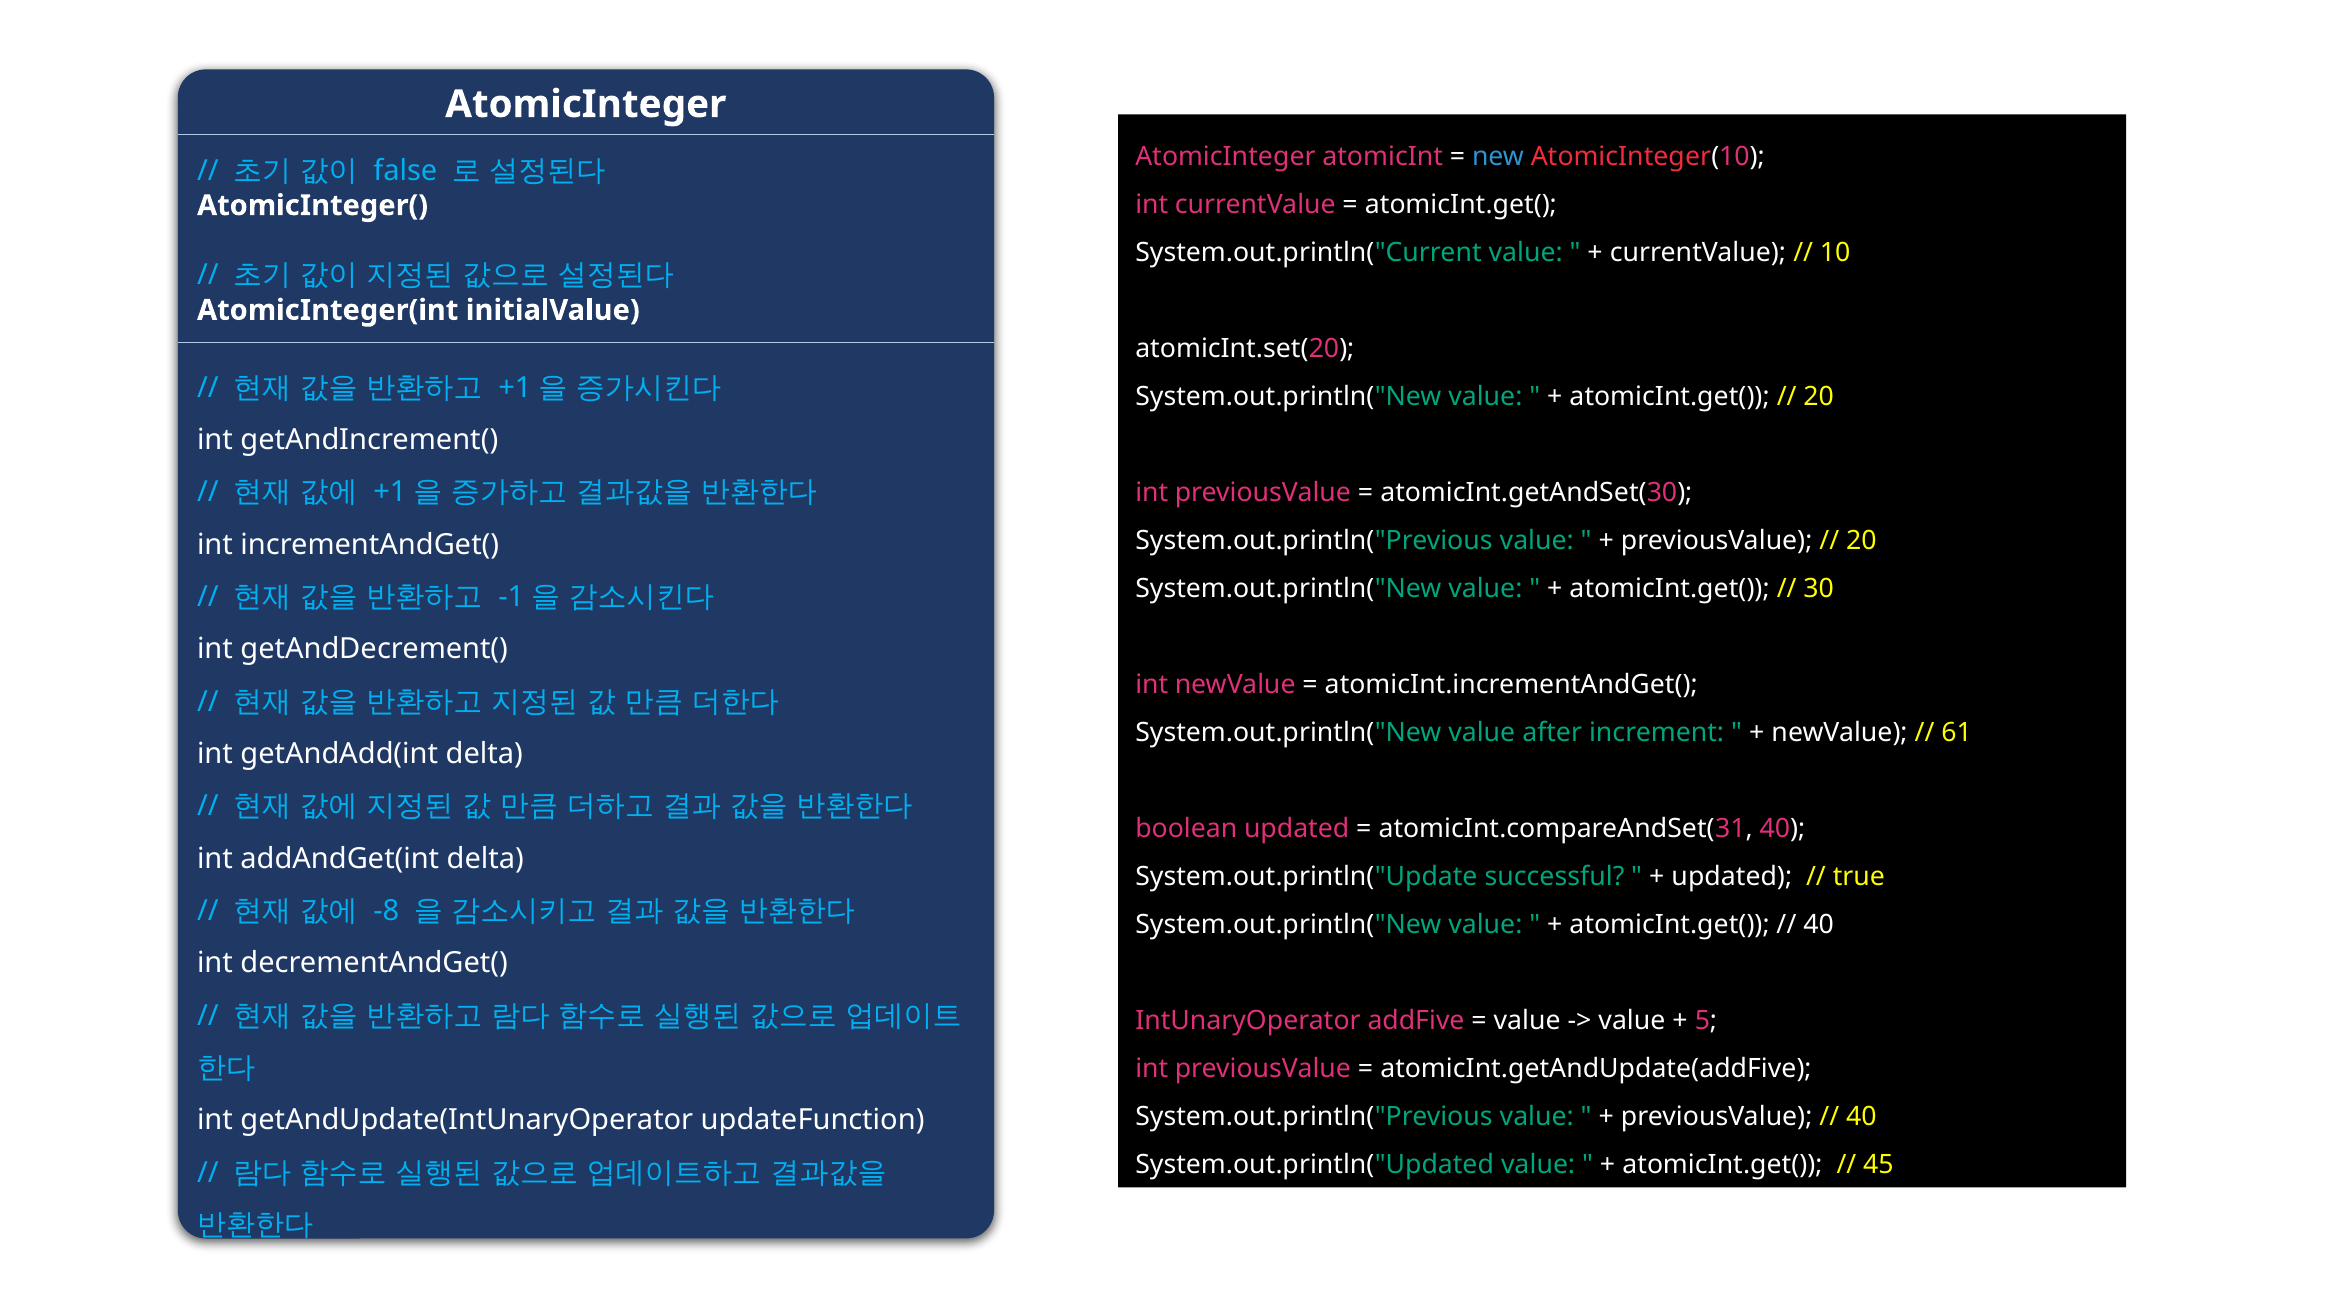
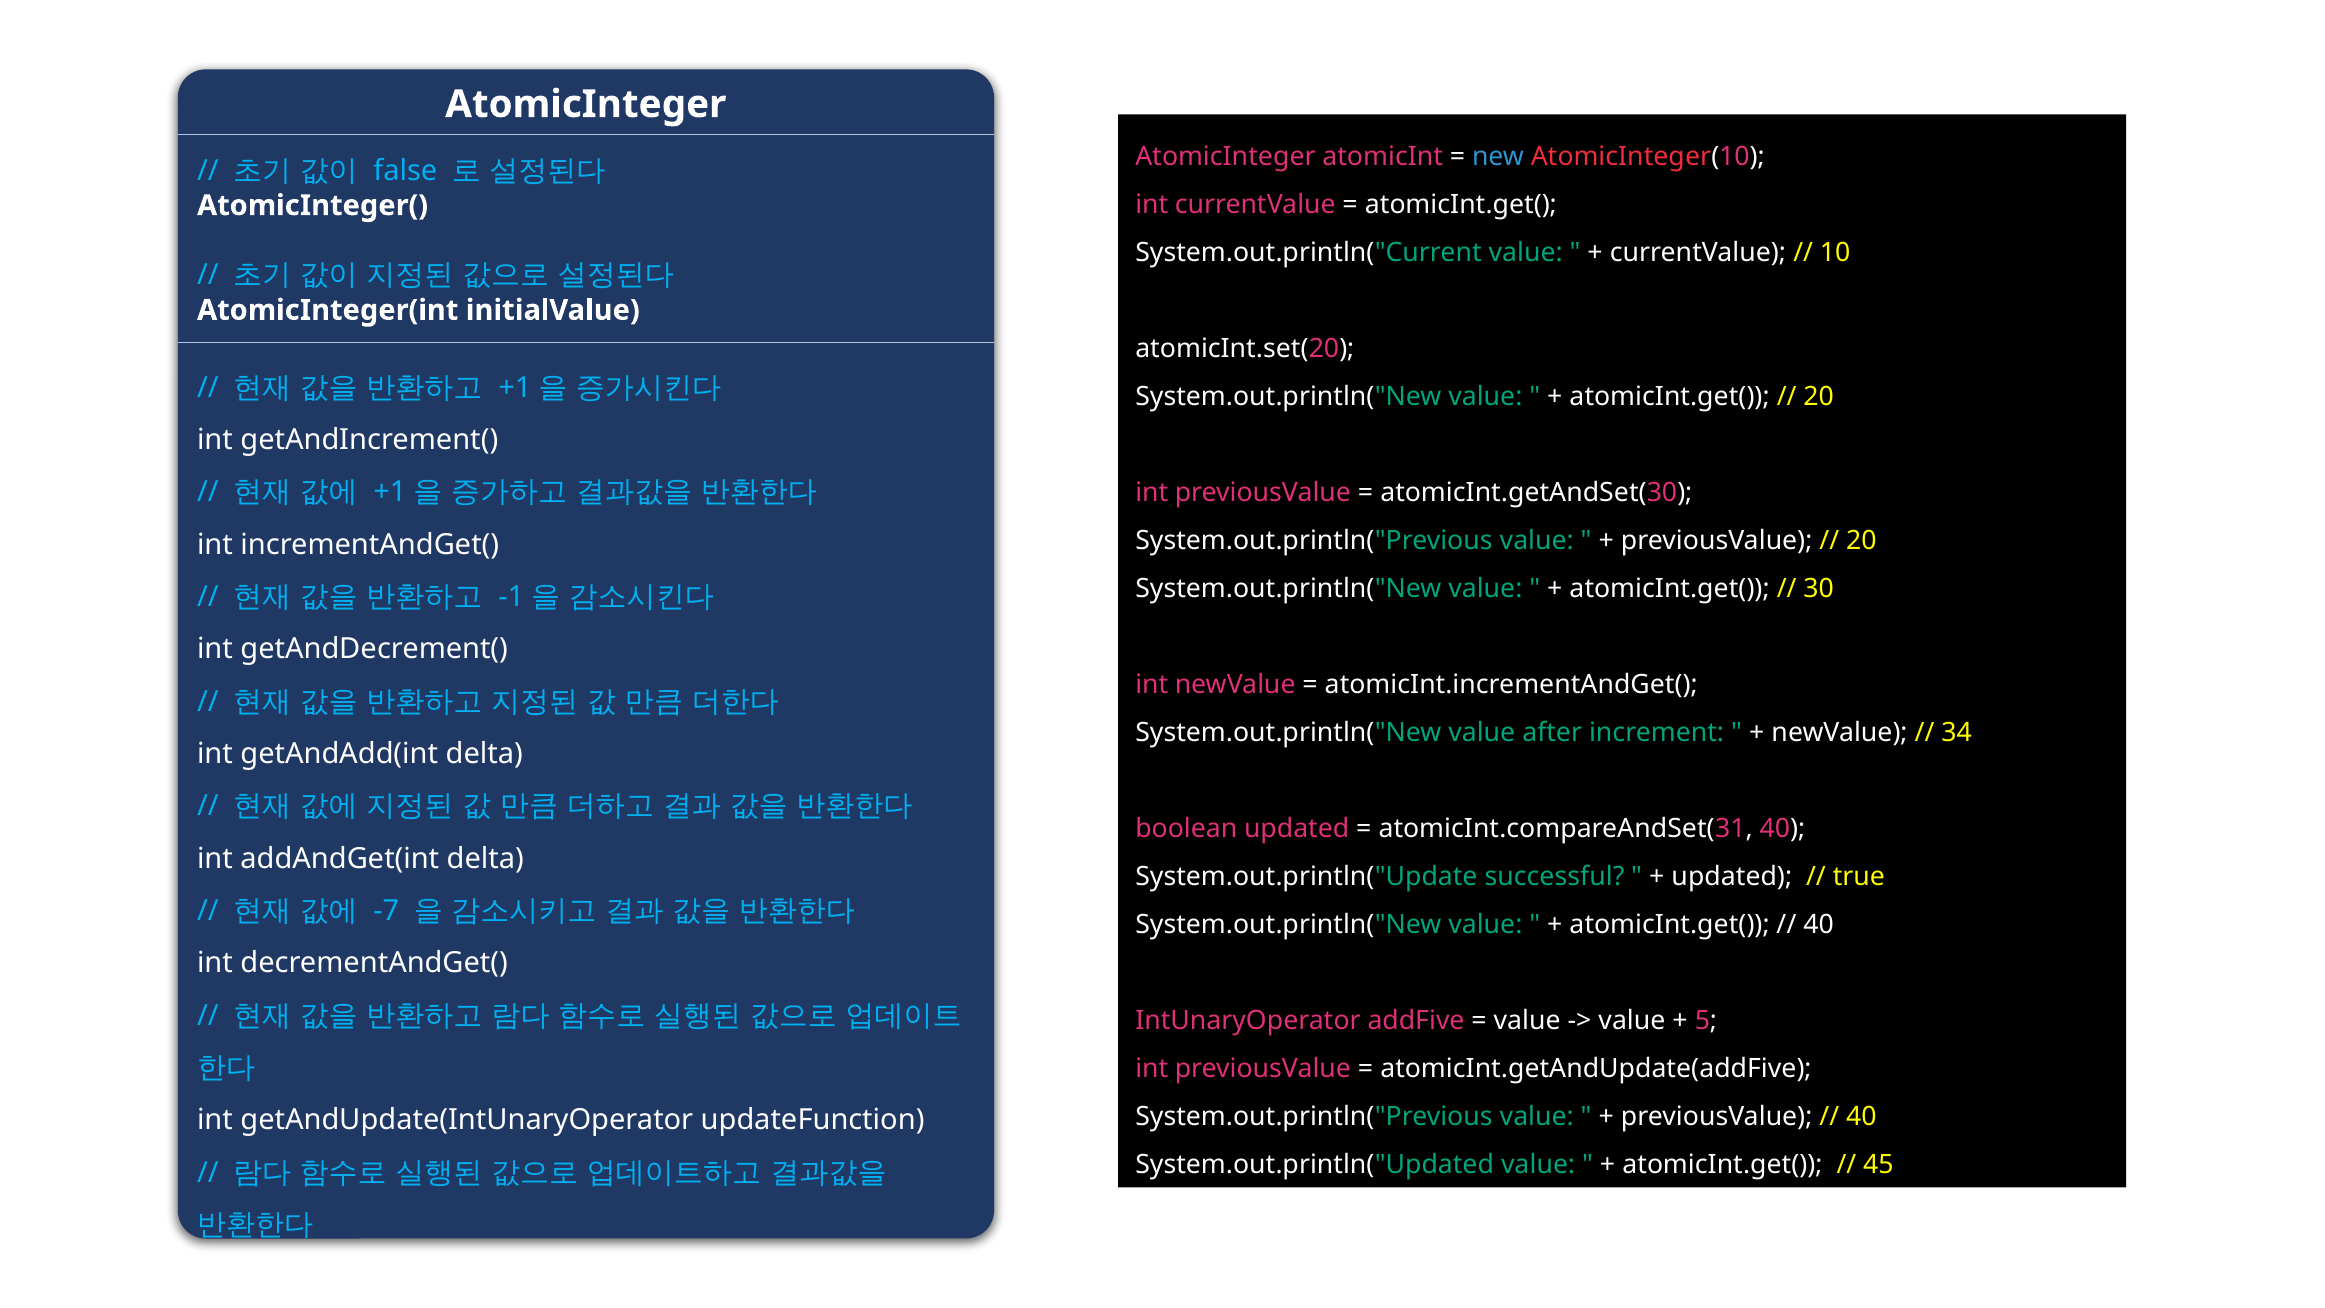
61: 61 -> 34 (1957, 733)
-8: -8 -> -7 (386, 911)
